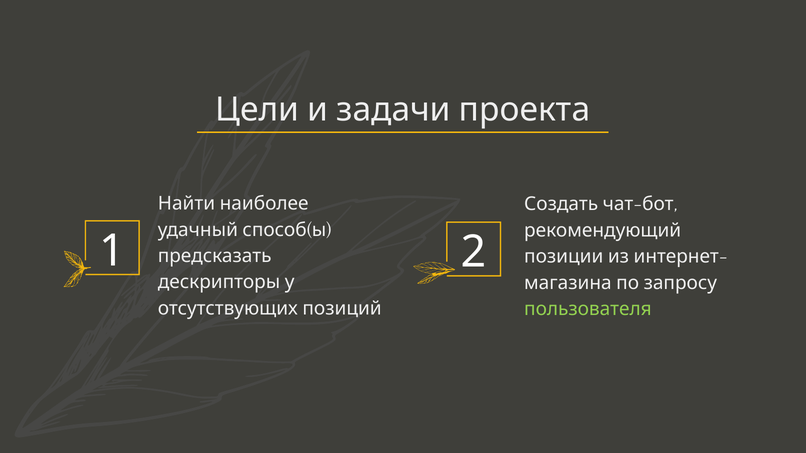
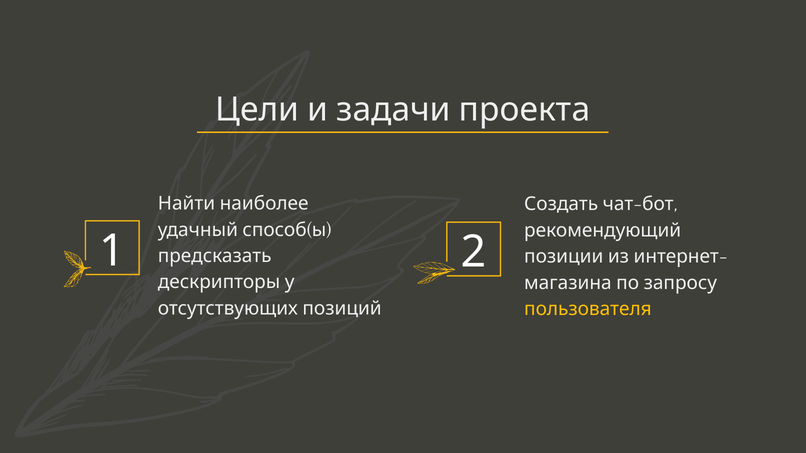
пользователя colour: light green -> yellow (588, 309)
